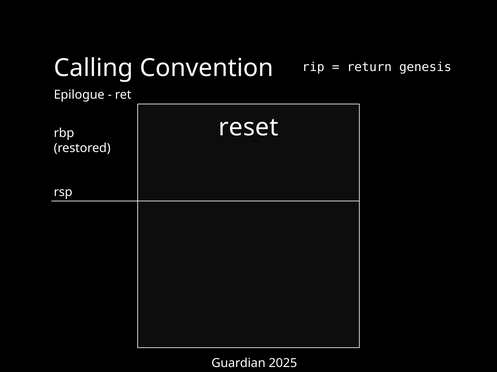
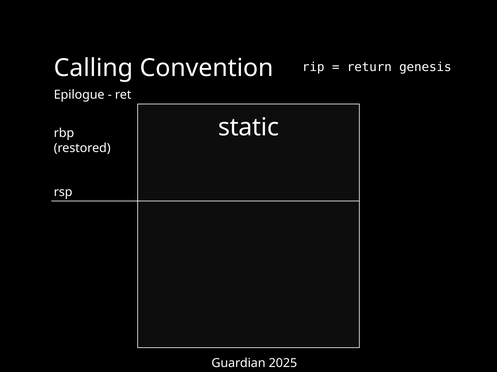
reset: reset -> static (249, 128)
